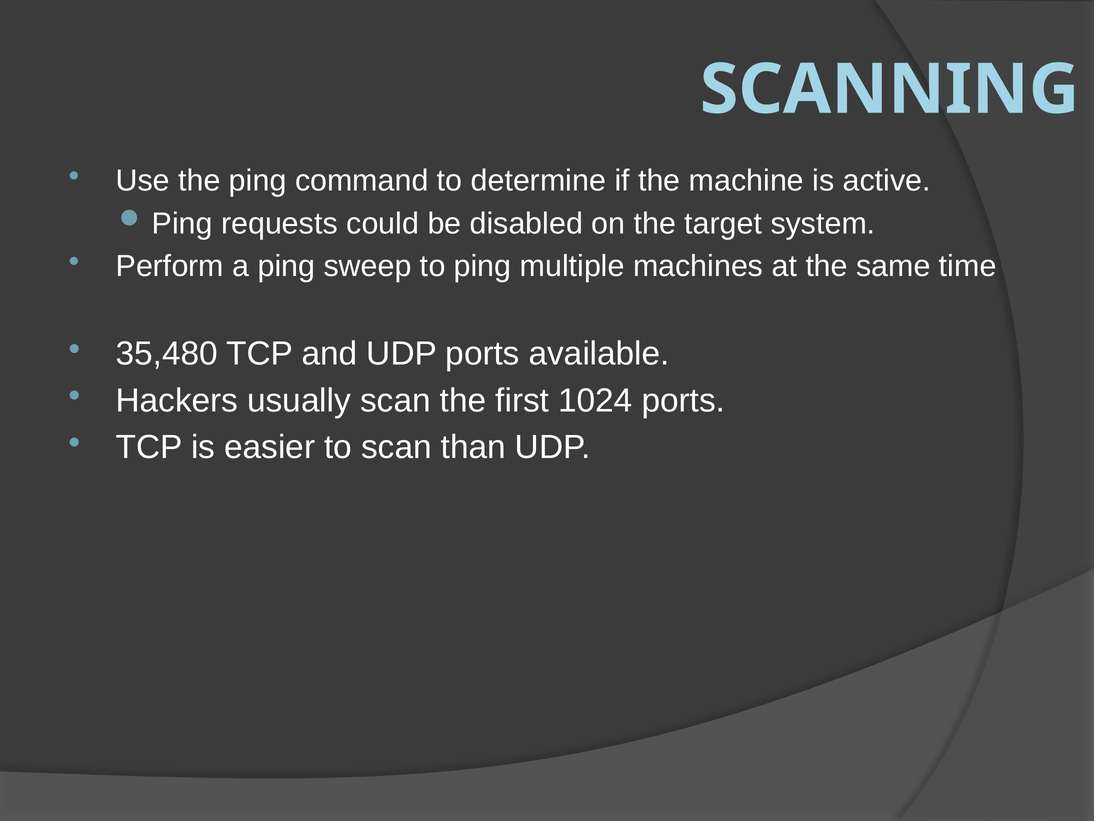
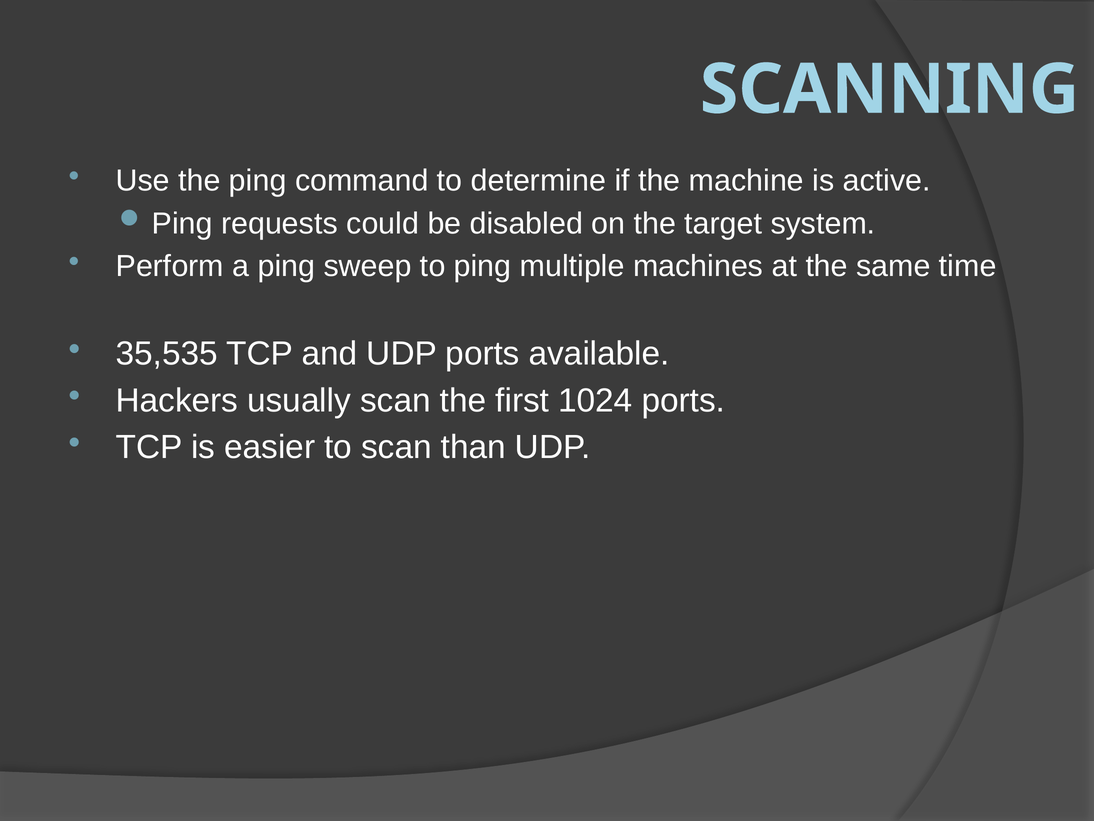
35,480: 35,480 -> 35,535 (167, 354)
